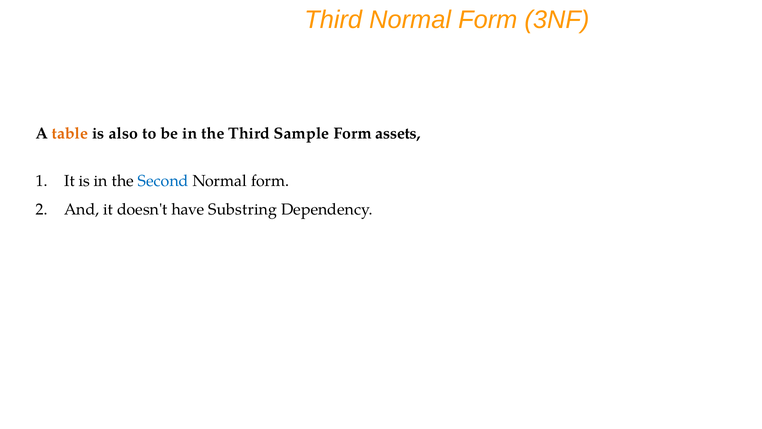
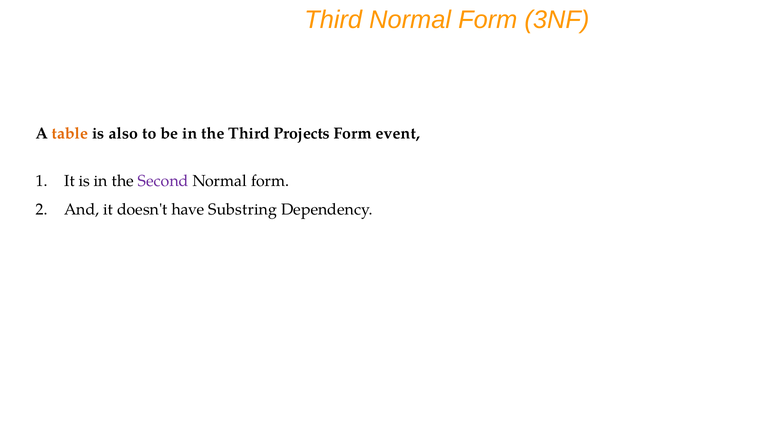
Sample: Sample -> Projects (302, 133)
assets: assets -> event (398, 133)
Second colour: blue -> purple (163, 181)
